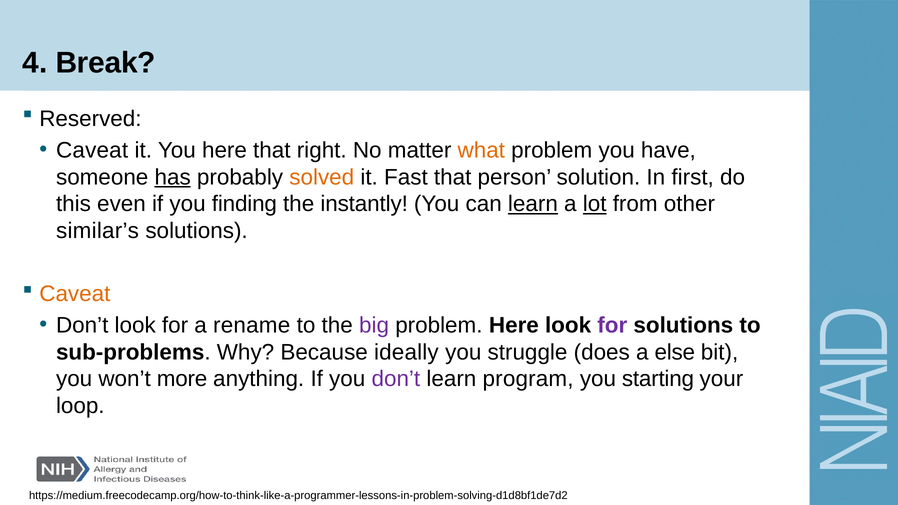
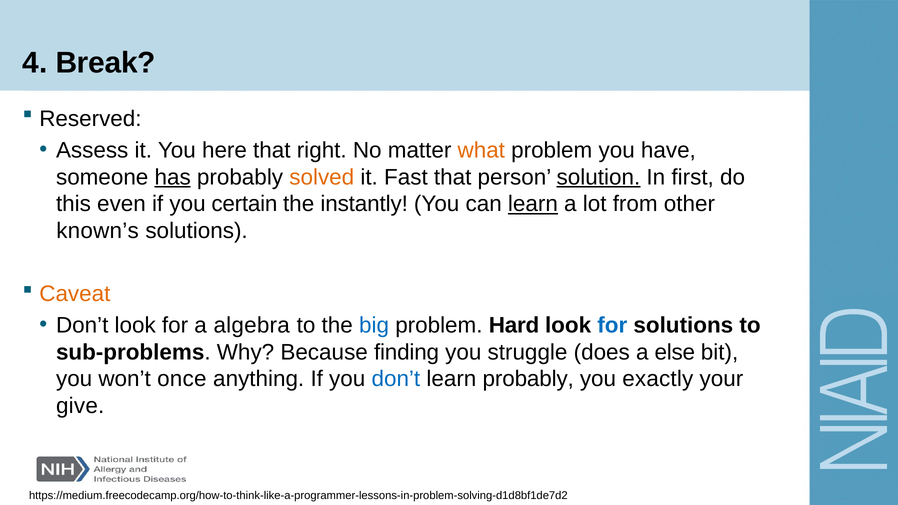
Caveat: Caveat -> Assess (92, 150)
solution underline: none -> present (598, 177)
finding: finding -> certain (244, 204)
lot underline: present -> none (595, 204)
similar’s: similar’s -> known’s (98, 231)
rename: rename -> algebra (252, 325)
big colour: purple -> blue (374, 325)
problem Here: Here -> Hard (514, 325)
for colour: purple -> blue (612, 325)
ideally: ideally -> finding (407, 352)
more: more -> once (182, 379)
don’t colour: purple -> blue (396, 379)
learn program: program -> probably (528, 379)
starting: starting -> exactly (658, 379)
loop: loop -> give (80, 406)
